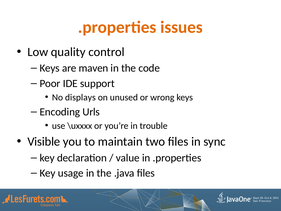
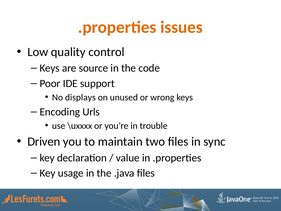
maven: maven -> source (93, 68)
Visible: Visible -> Driven (44, 141)
